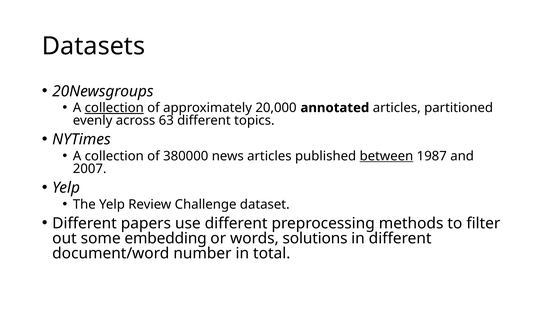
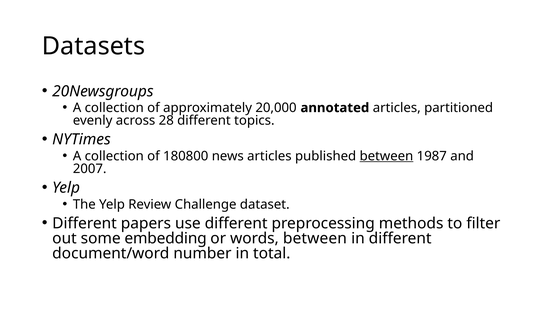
collection underline: present -> none (114, 108)
63: 63 -> 28 (166, 121)
380000: 380000 -> 180800 (186, 156)
words solutions: solutions -> between (315, 239)
